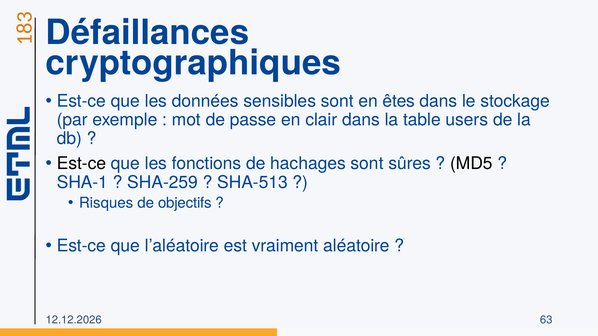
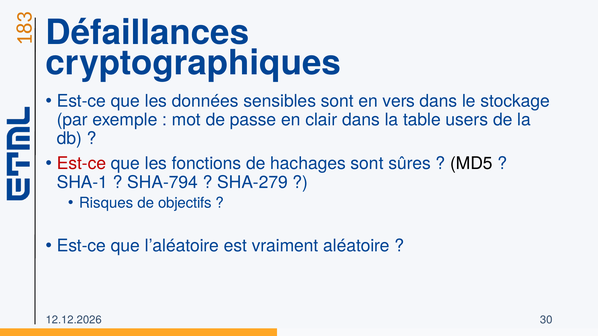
êtes: êtes -> vers (399, 101)
Est-ce colour: black -> red (81, 164)
SHA-259: SHA-259 -> SHA-794 (163, 183)
SHA-513: SHA-513 -> SHA-279 (253, 183)
63: 63 -> 30 (546, 320)
